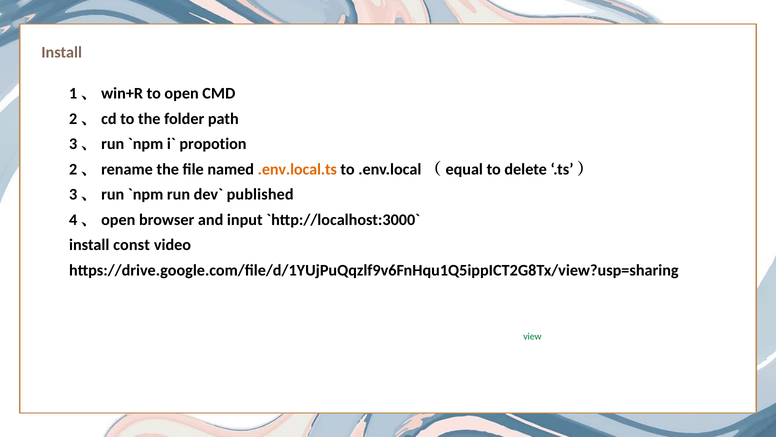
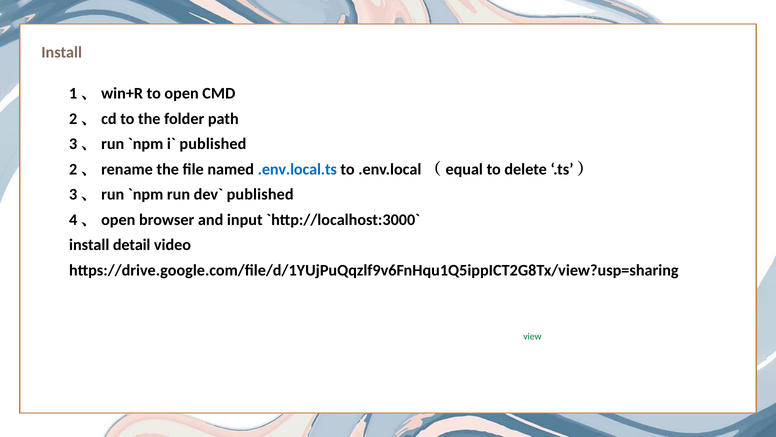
propotion: propotion -> published (213, 144)
.env.local.ts colour: orange -> blue (297, 169)
const: const -> detail (132, 245)
